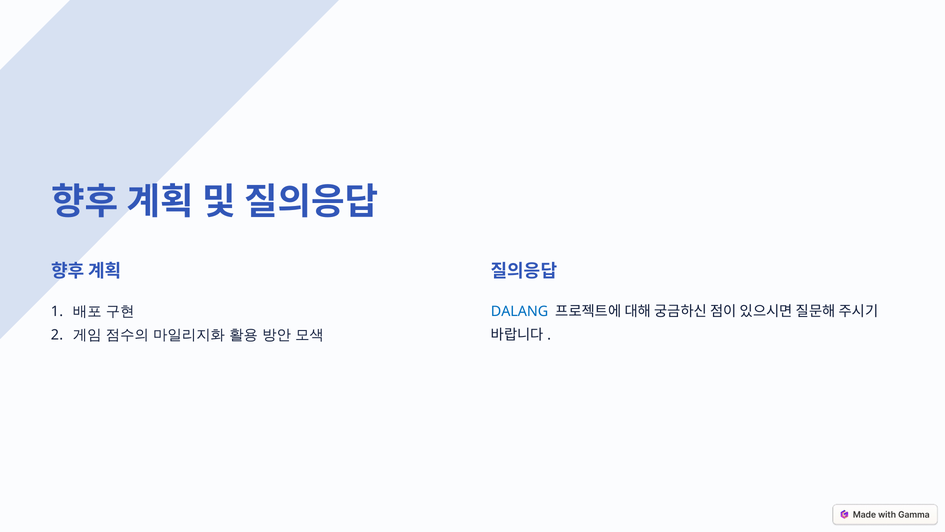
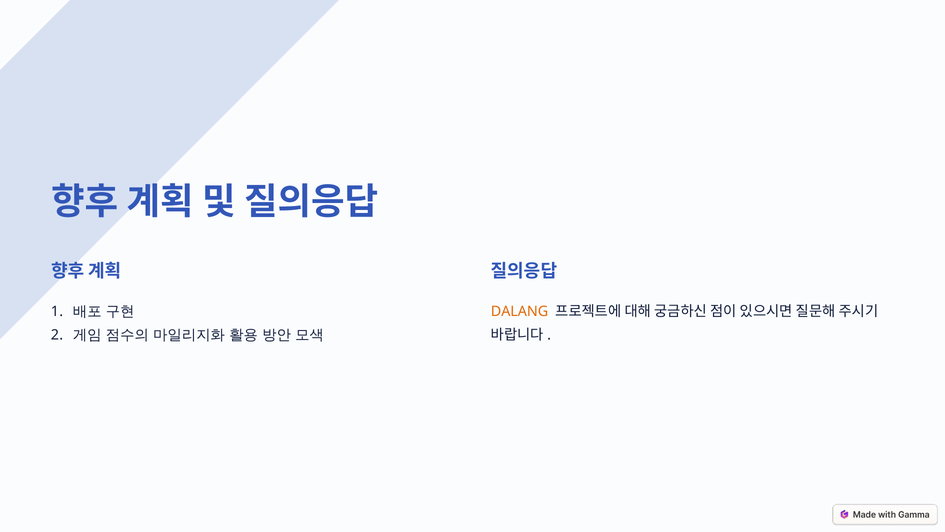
DALANG colour: blue -> orange (520, 311)
